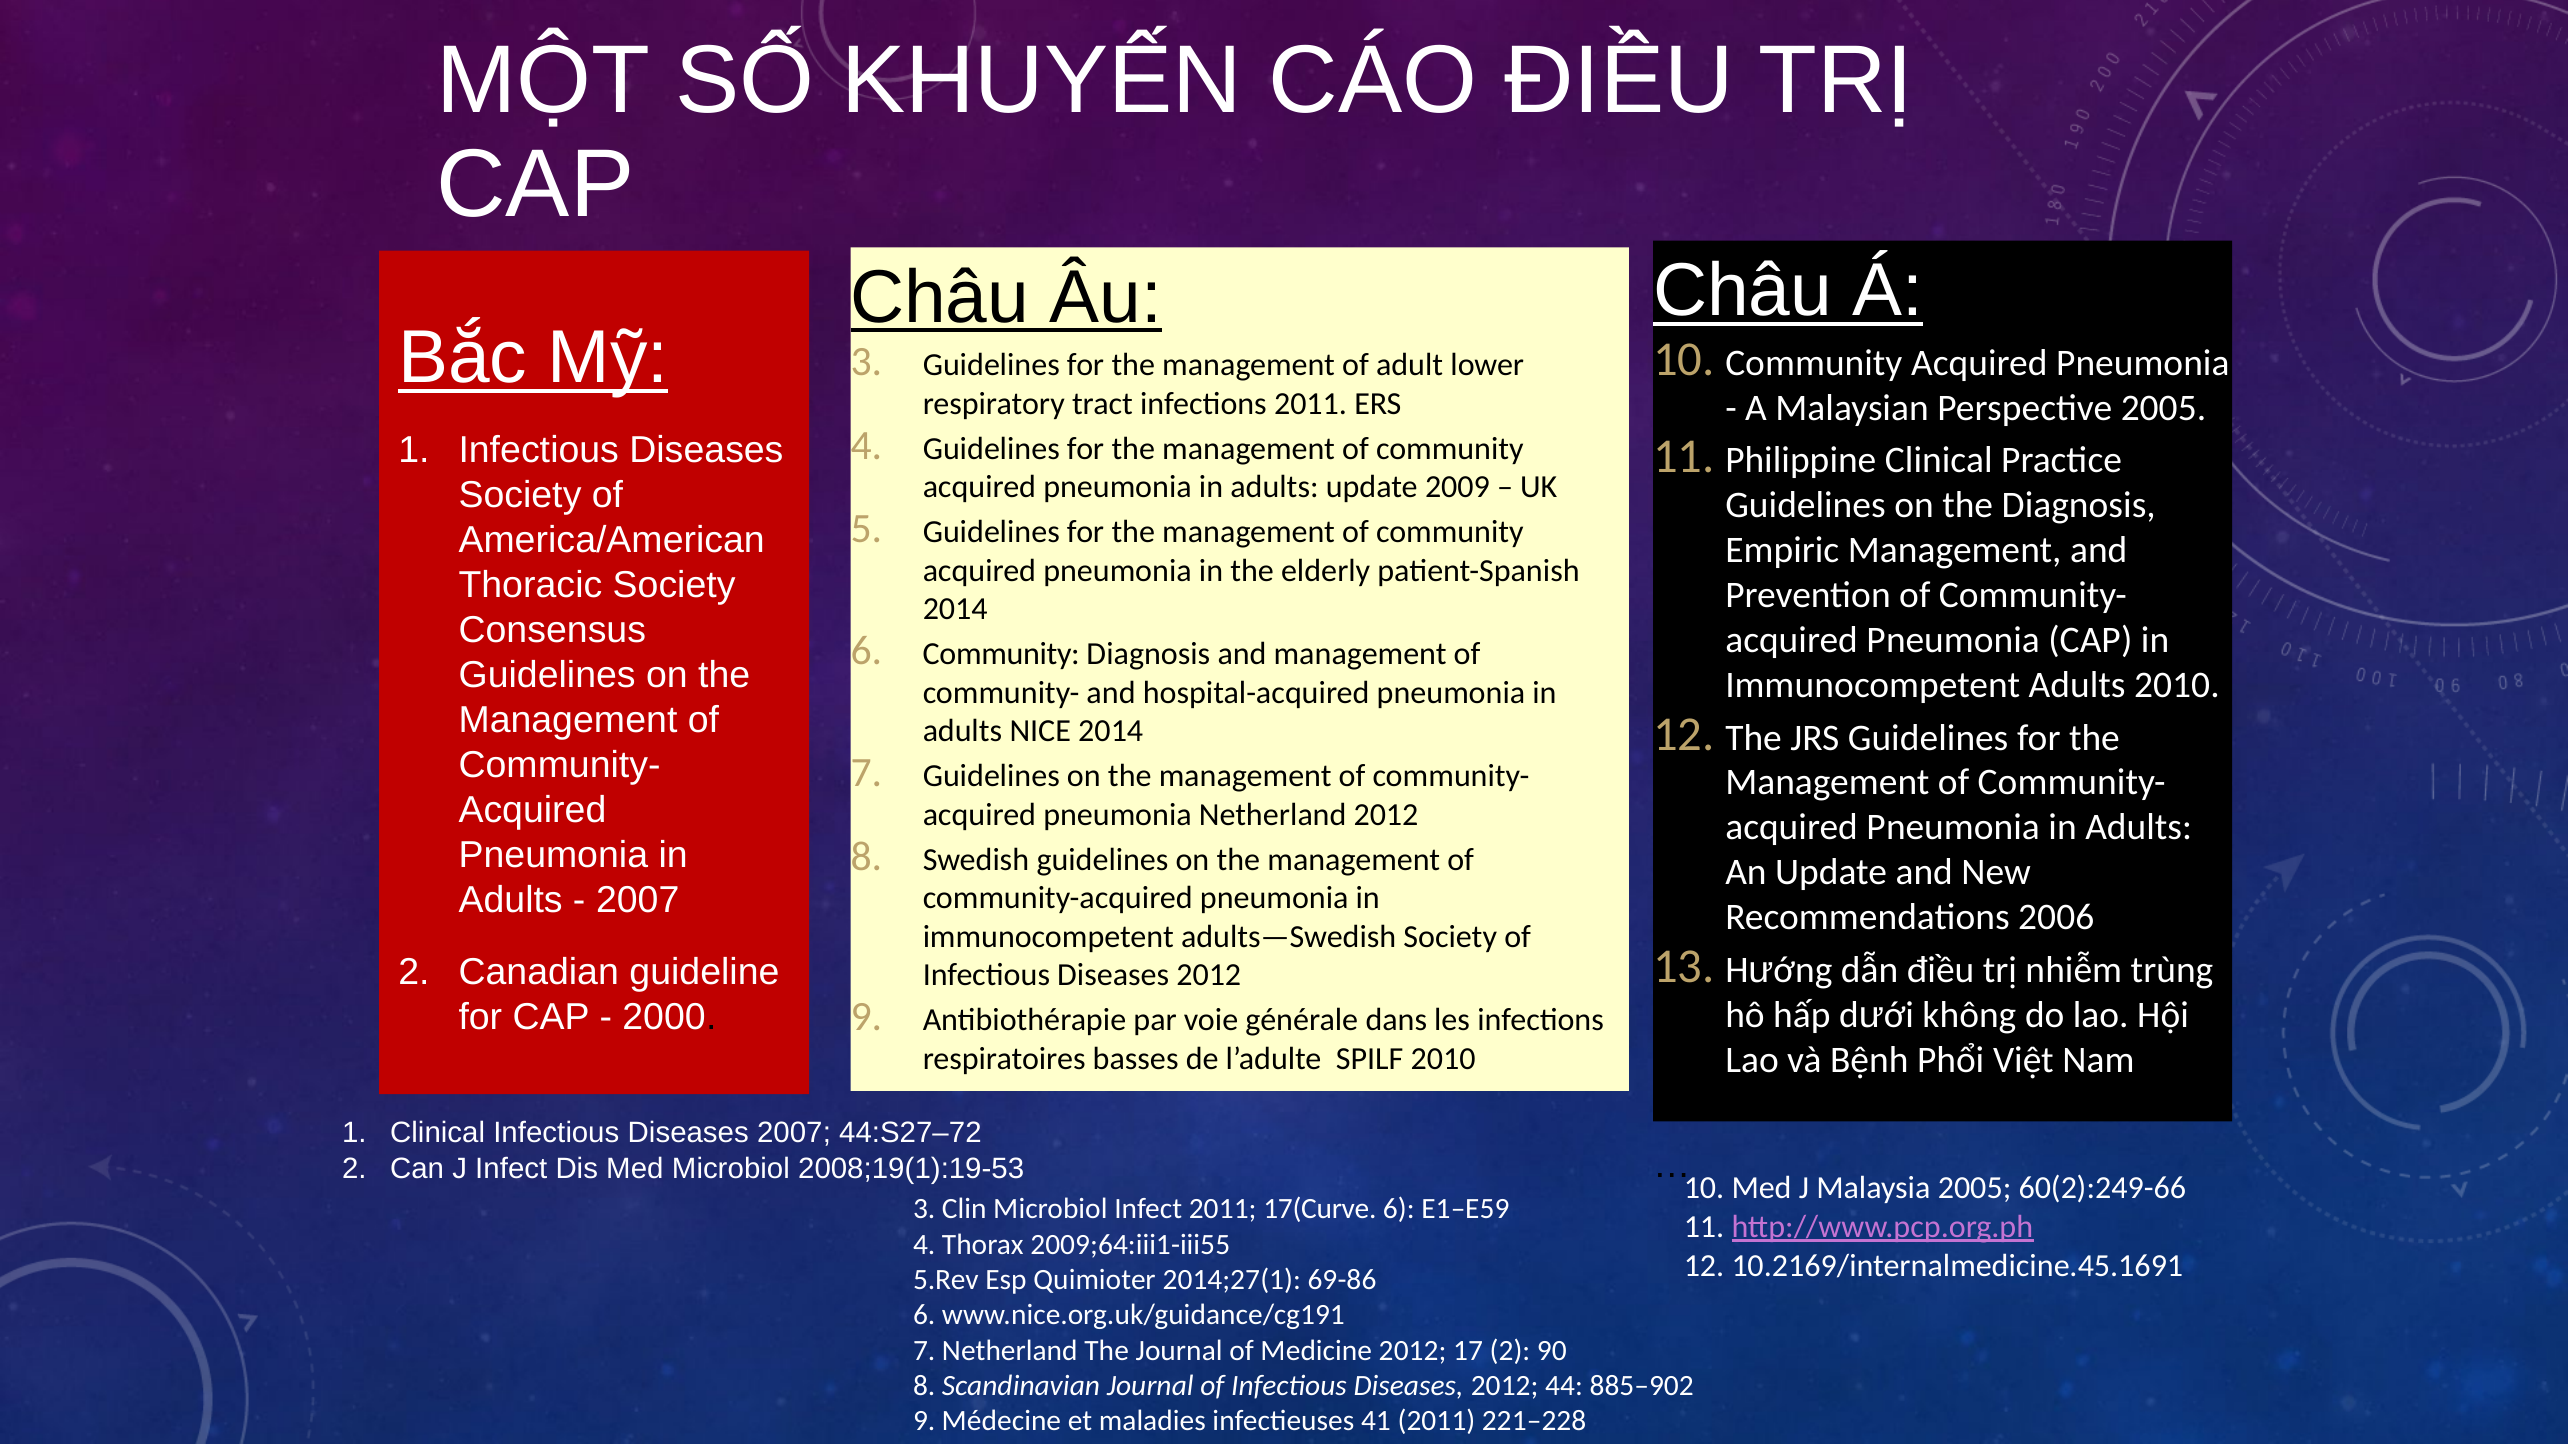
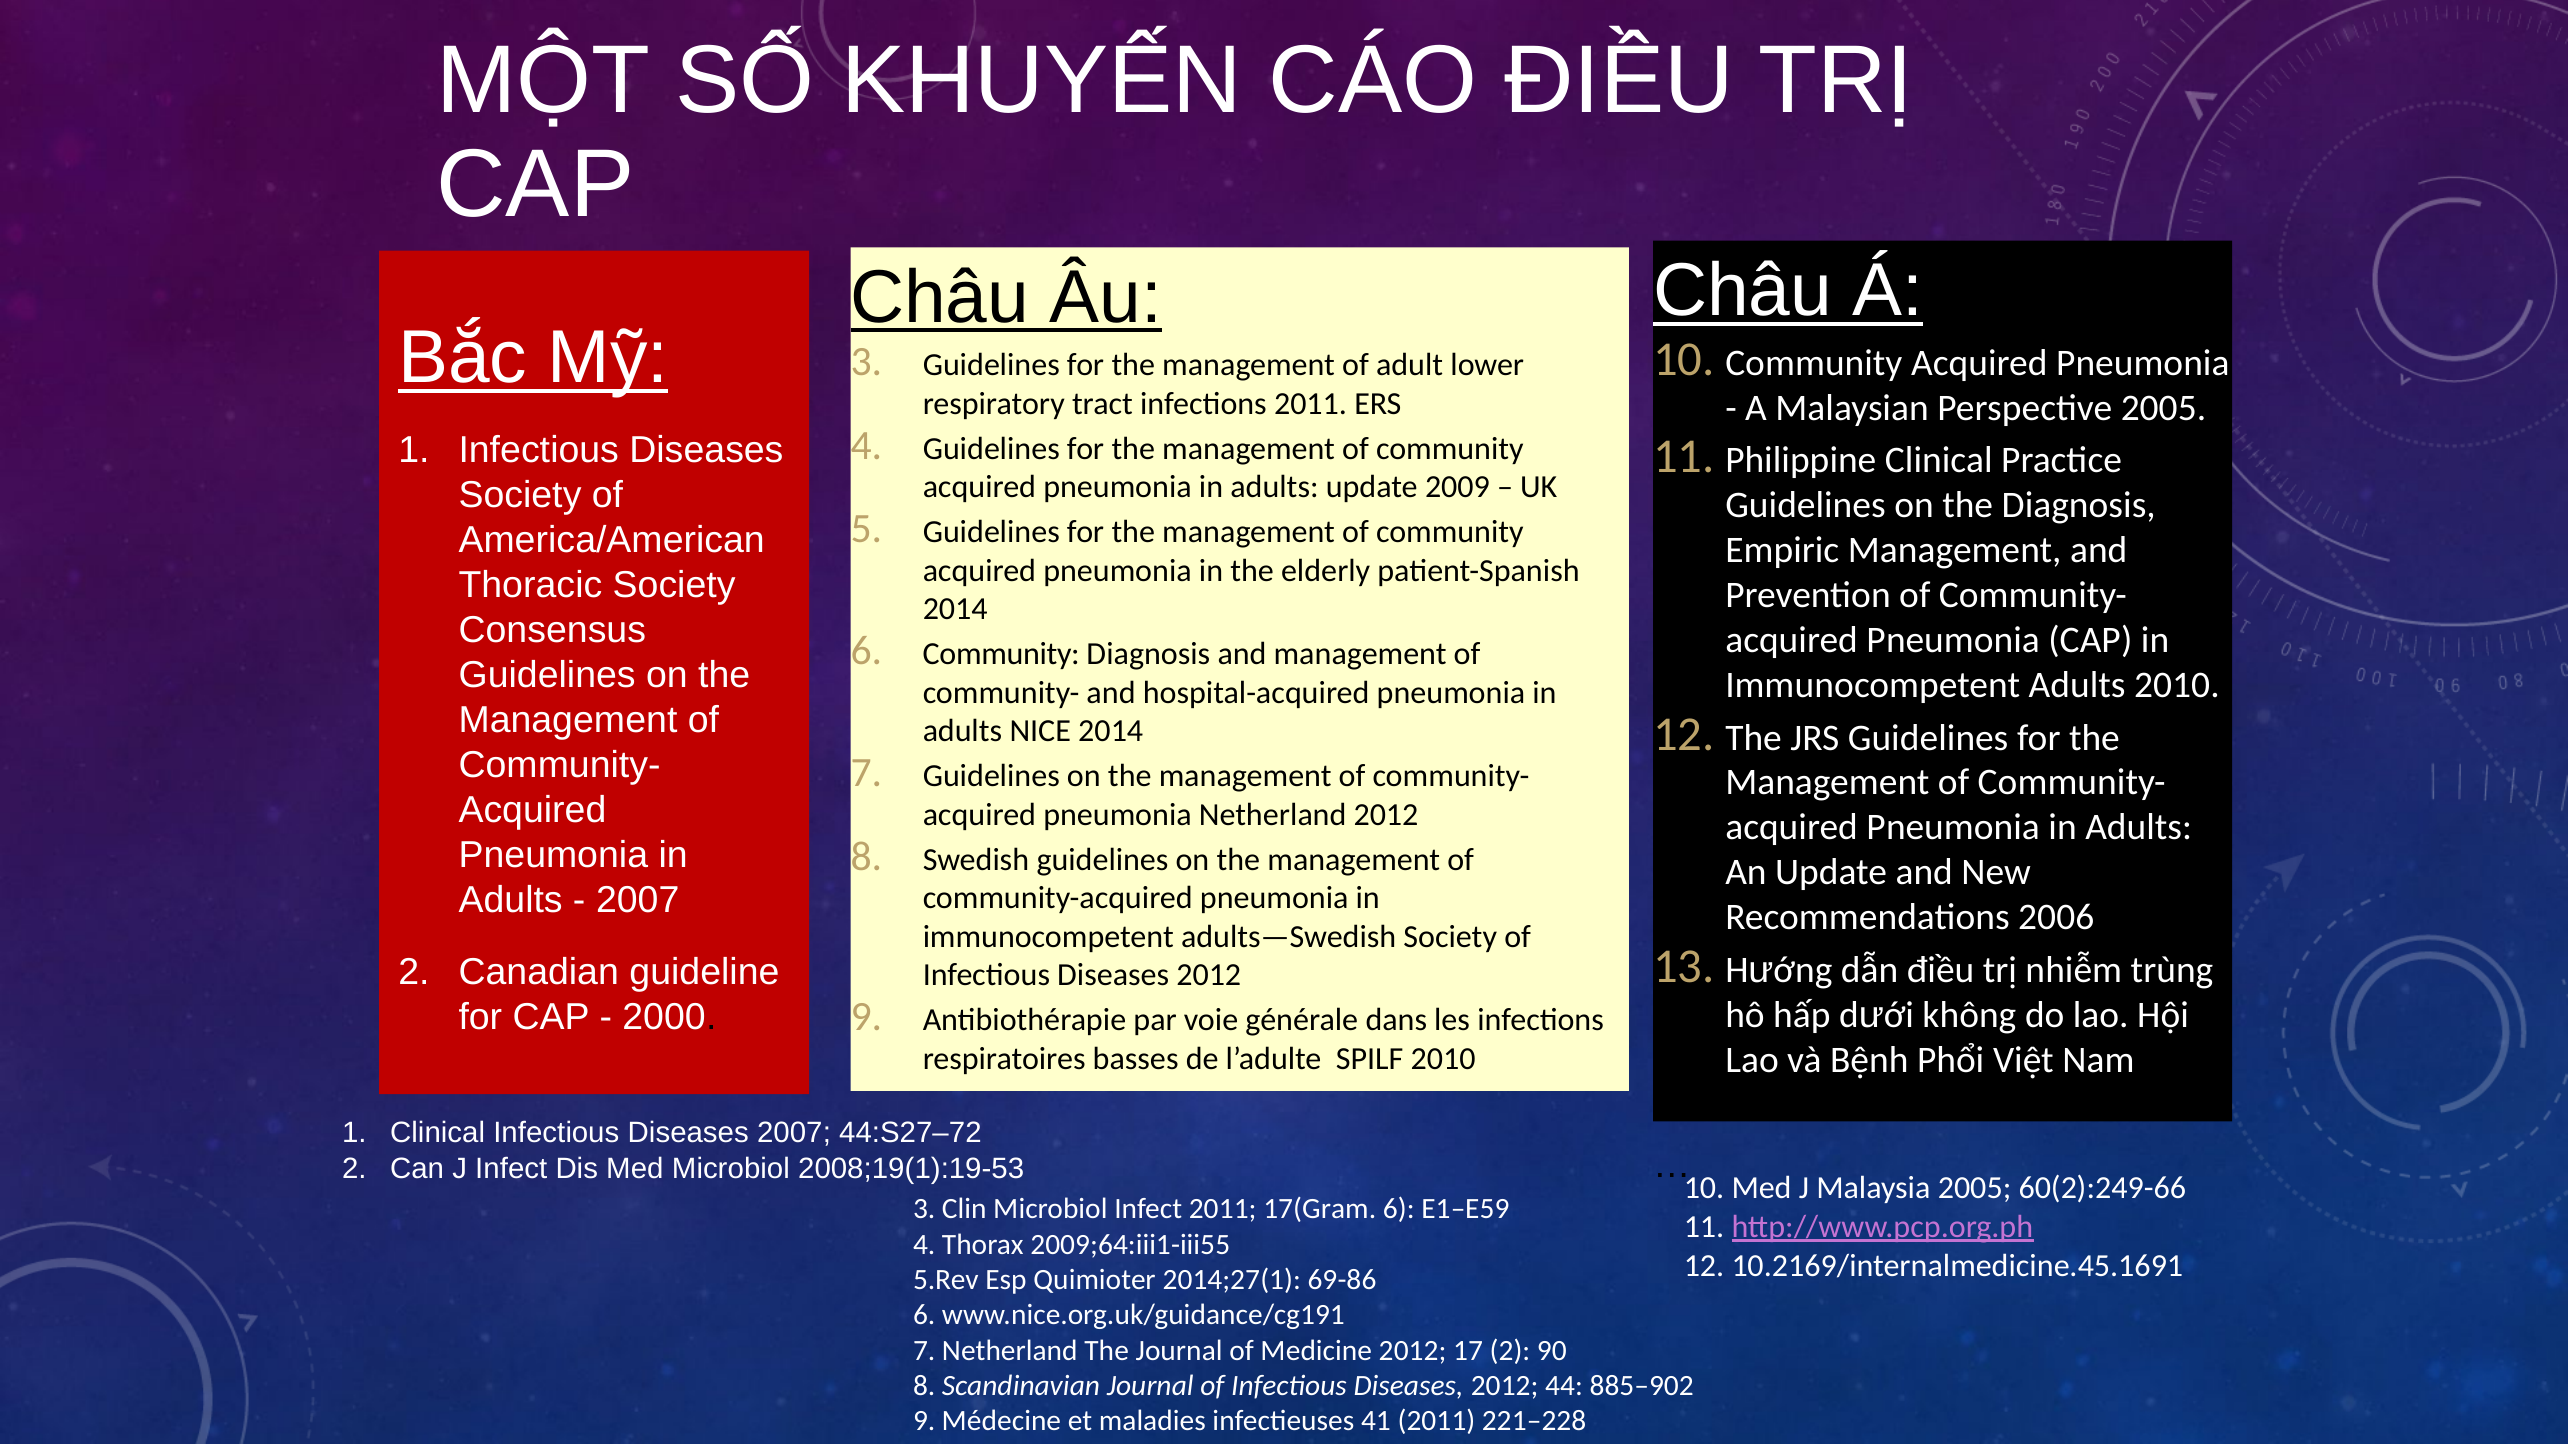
17(Curve: 17(Curve -> 17(Gram (1320, 1209)
